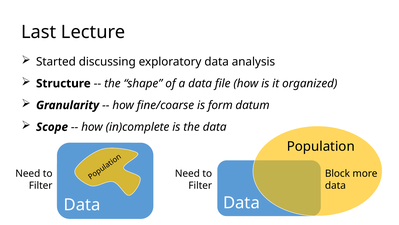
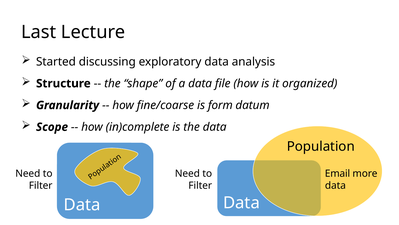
Block: Block -> Email (337, 173)
